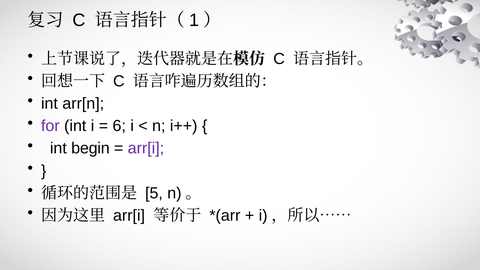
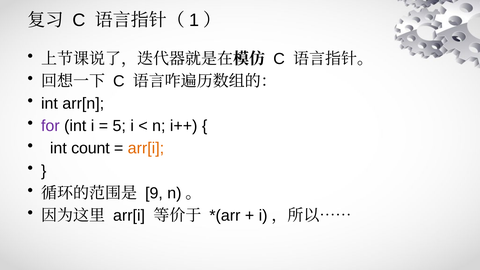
6: 6 -> 5 (119, 126)
begin: begin -> count (90, 148)
arr[i colour: purple -> orange (146, 148)
5: 5 -> 9 (154, 193)
